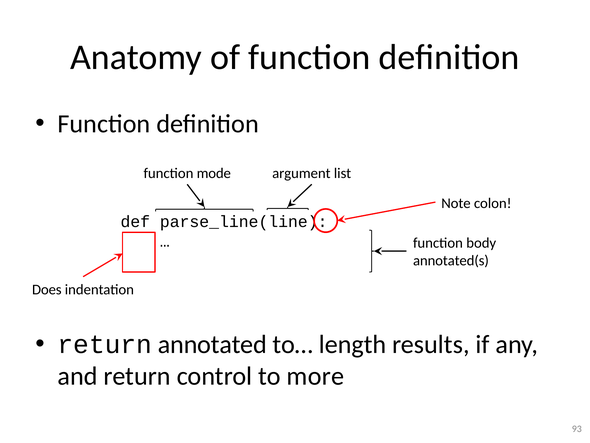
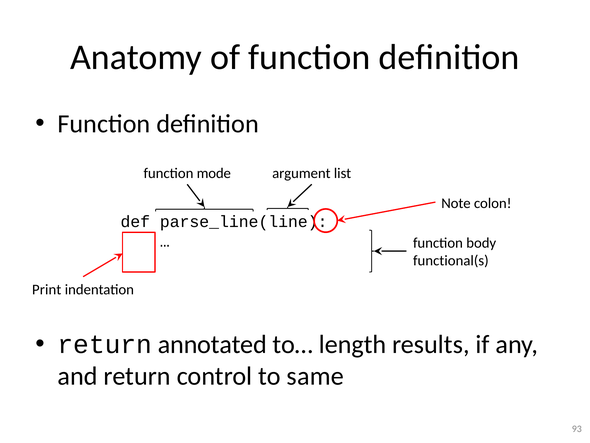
annotated(s: annotated(s -> functional(s (451, 260)
Does: Does -> Print (47, 289)
more: more -> same (315, 376)
